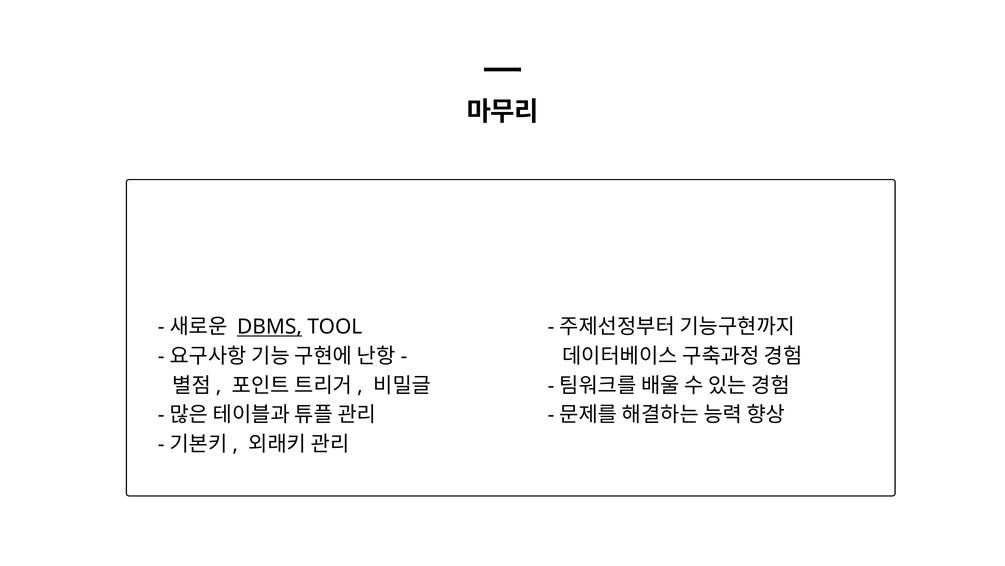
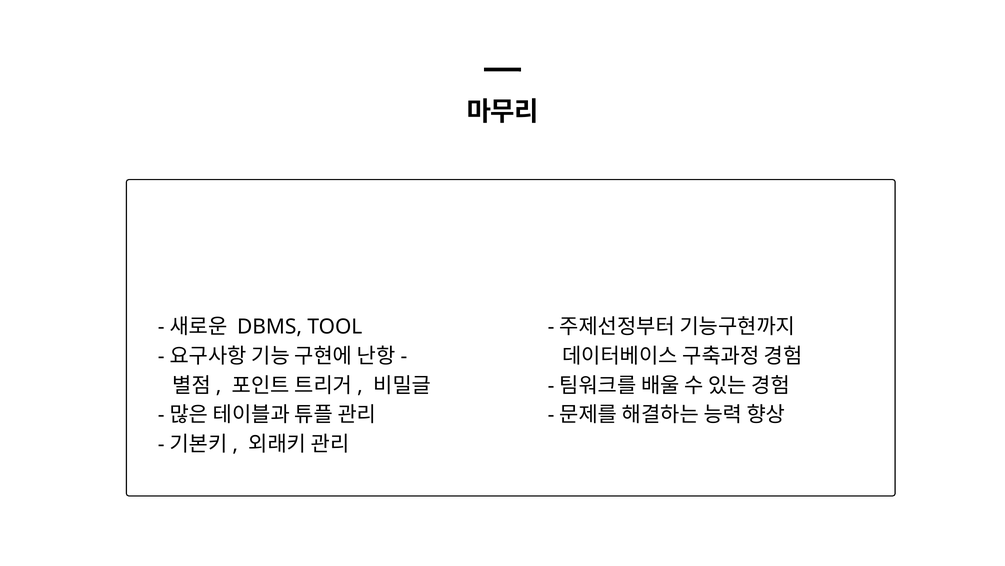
DBMS underline: present -> none (270, 327)
